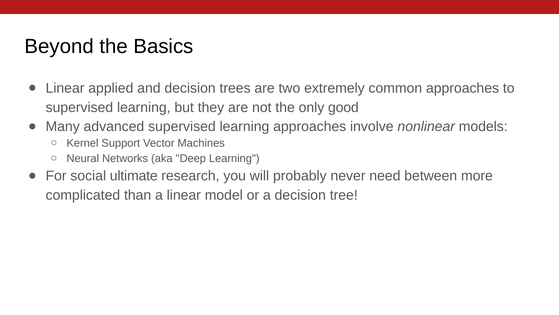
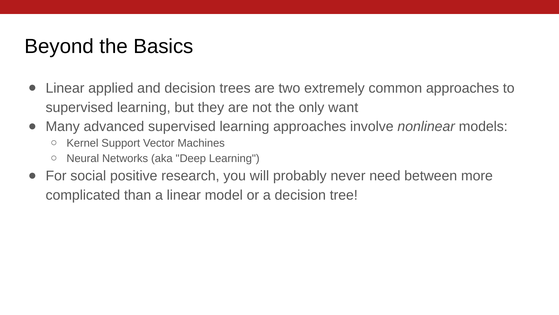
good: good -> want (343, 107)
ultimate: ultimate -> positive (134, 176)
